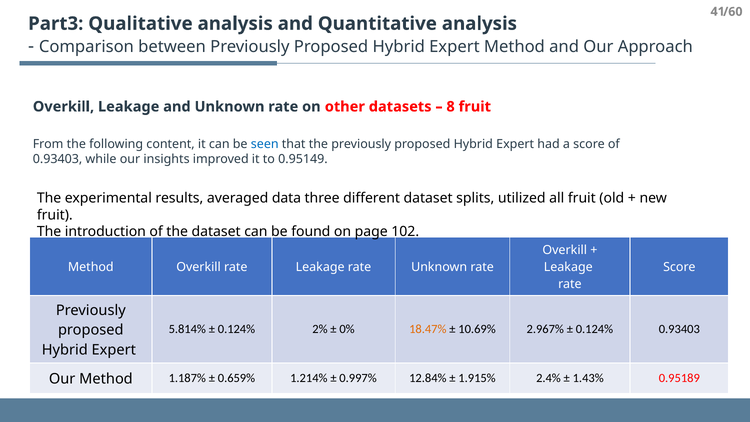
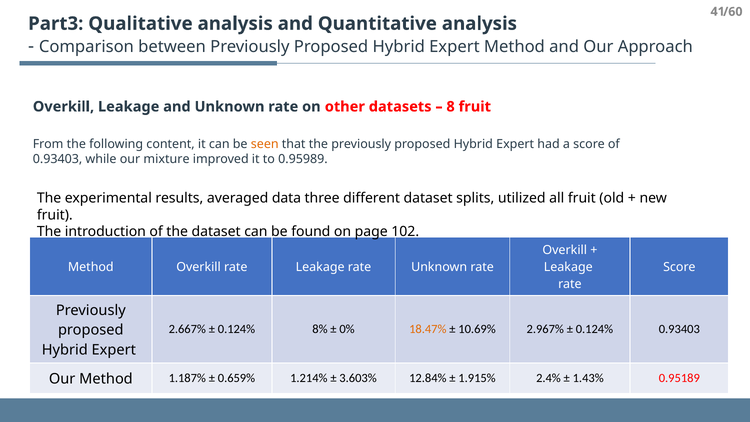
seen colour: blue -> orange (265, 144)
insights: insights -> mixture (167, 159)
0.95149: 0.95149 -> 0.95989 (303, 159)
5.814%: 5.814% -> 2.667% (187, 329)
2%: 2% -> 8% (320, 329)
0.997%: 0.997% -> 3.603% (358, 378)
